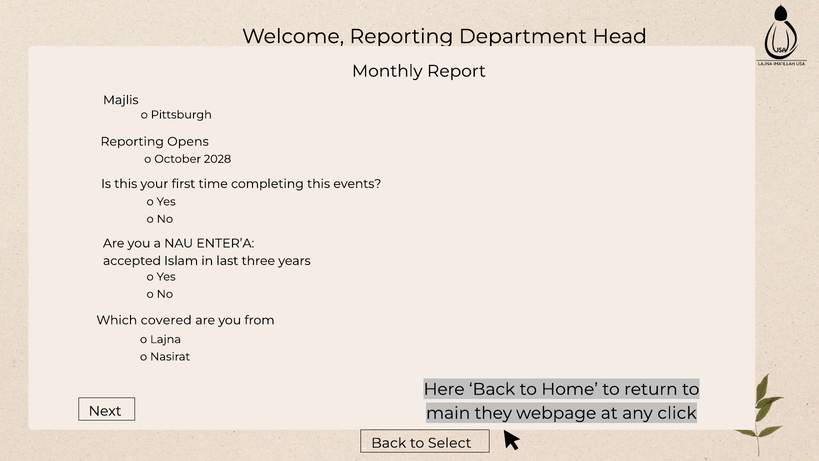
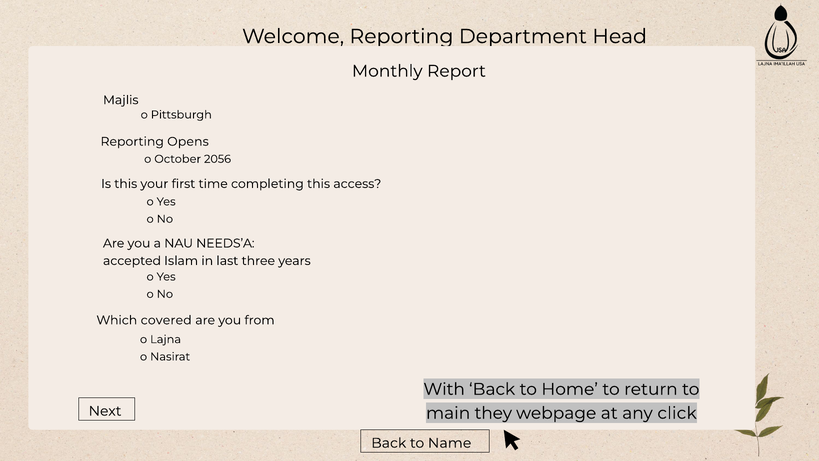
2028: 2028 -> 2056 (218, 159)
events: events -> access (357, 184)
ENTER’A: ENTER’A -> NEEDS’A (225, 243)
Here: Here -> With (444, 389)
Select: Select -> Name (450, 443)
